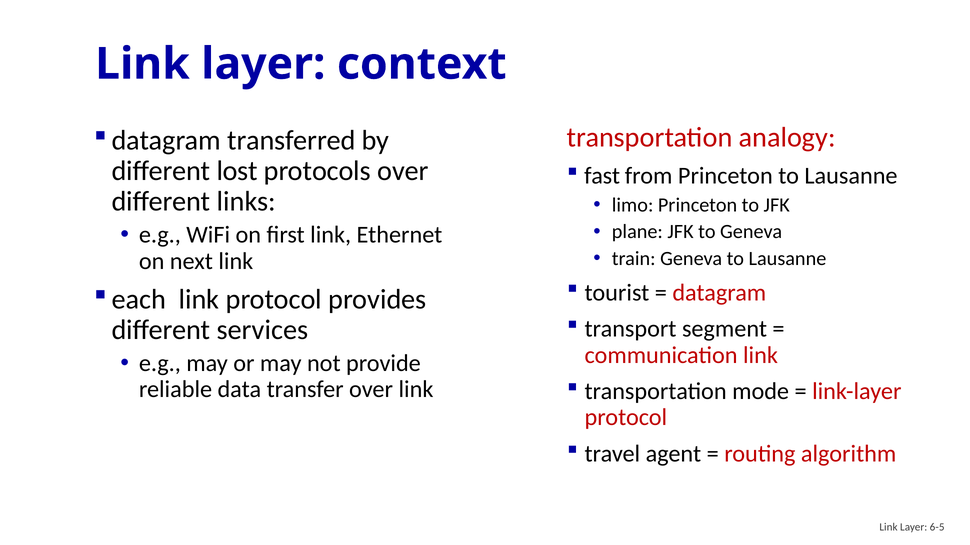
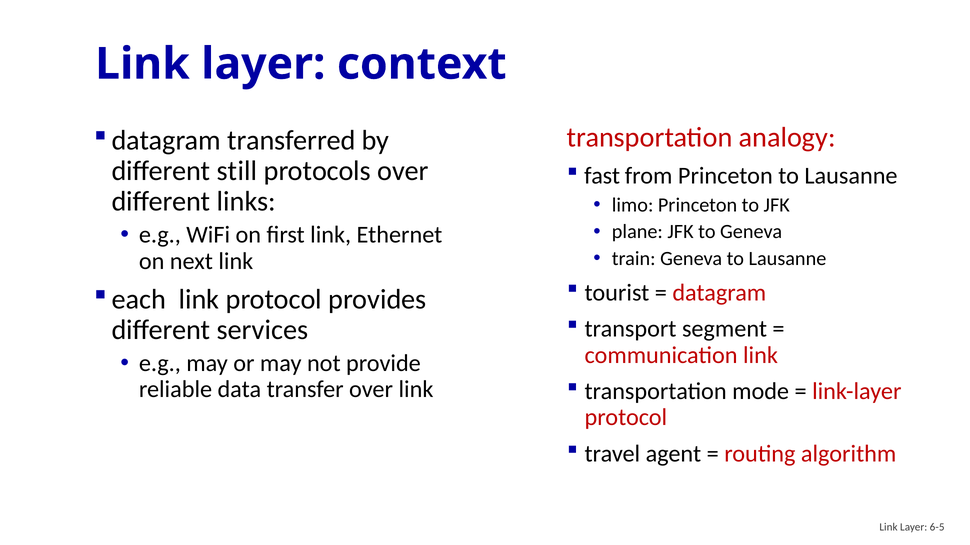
lost: lost -> still (237, 171)
